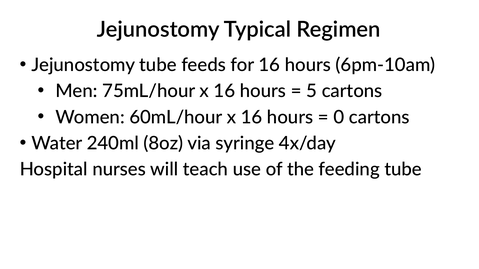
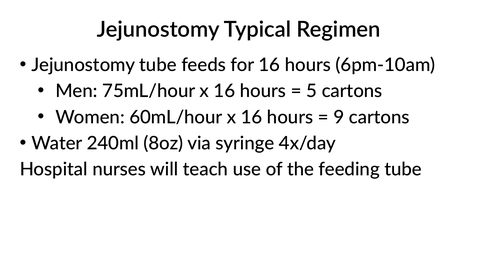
0: 0 -> 9 (339, 117)
